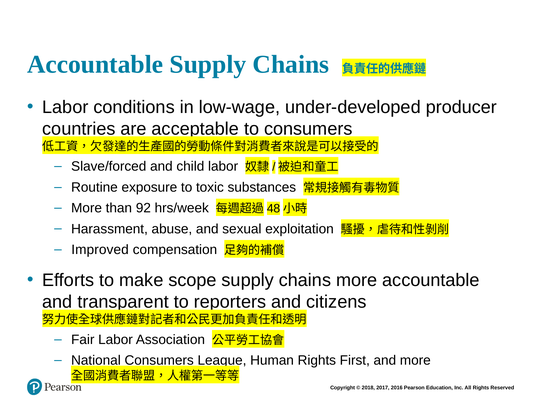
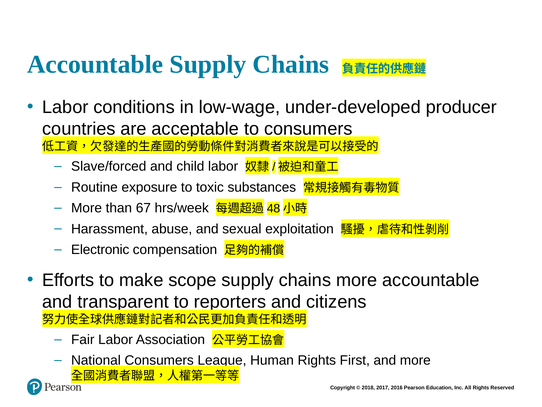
92: 92 -> 67 (143, 208)
Improved: Improved -> Electronic (100, 249)
